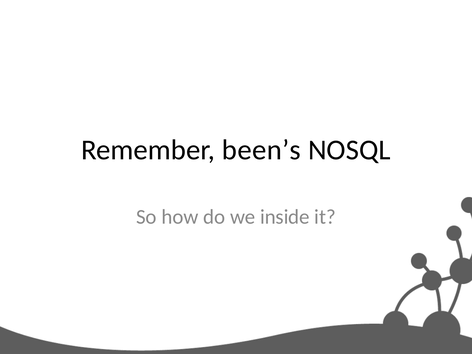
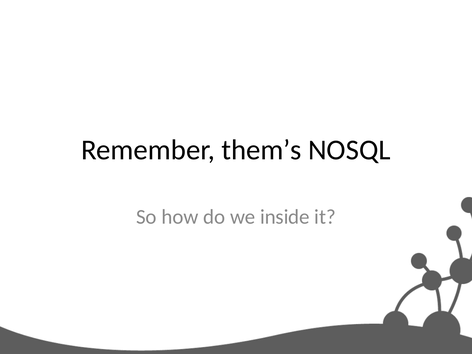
been’s: been’s -> them’s (262, 150)
